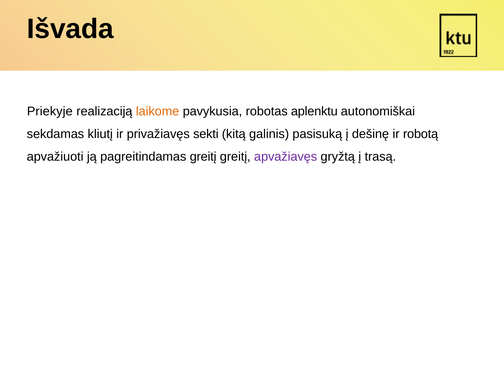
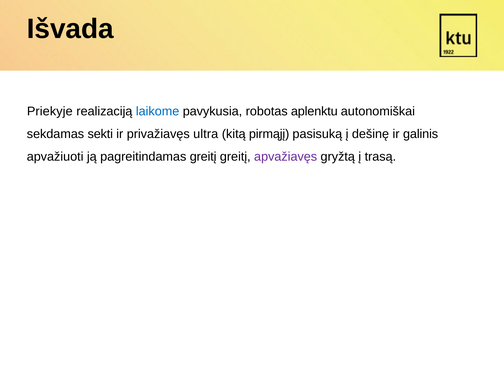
laikome colour: orange -> blue (158, 111)
kliutį: kliutį -> sekti (100, 134)
sekti: sekti -> ultra (206, 134)
galinis: galinis -> pirmąjį (269, 134)
robotą: robotą -> galinis (421, 134)
